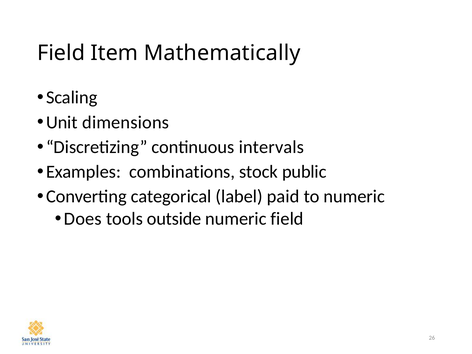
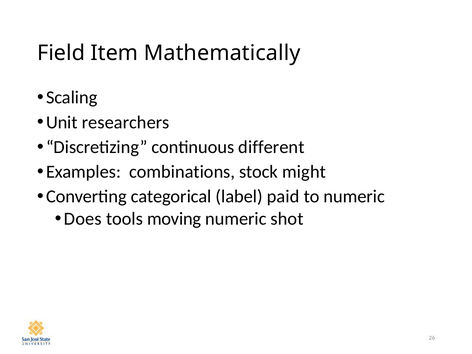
dimensions: dimensions -> researchers (126, 122)
intervals: intervals -> different (271, 147)
public: public -> might (304, 172)
outside: outside -> moving (174, 219)
numeric field: field -> shot (287, 219)
